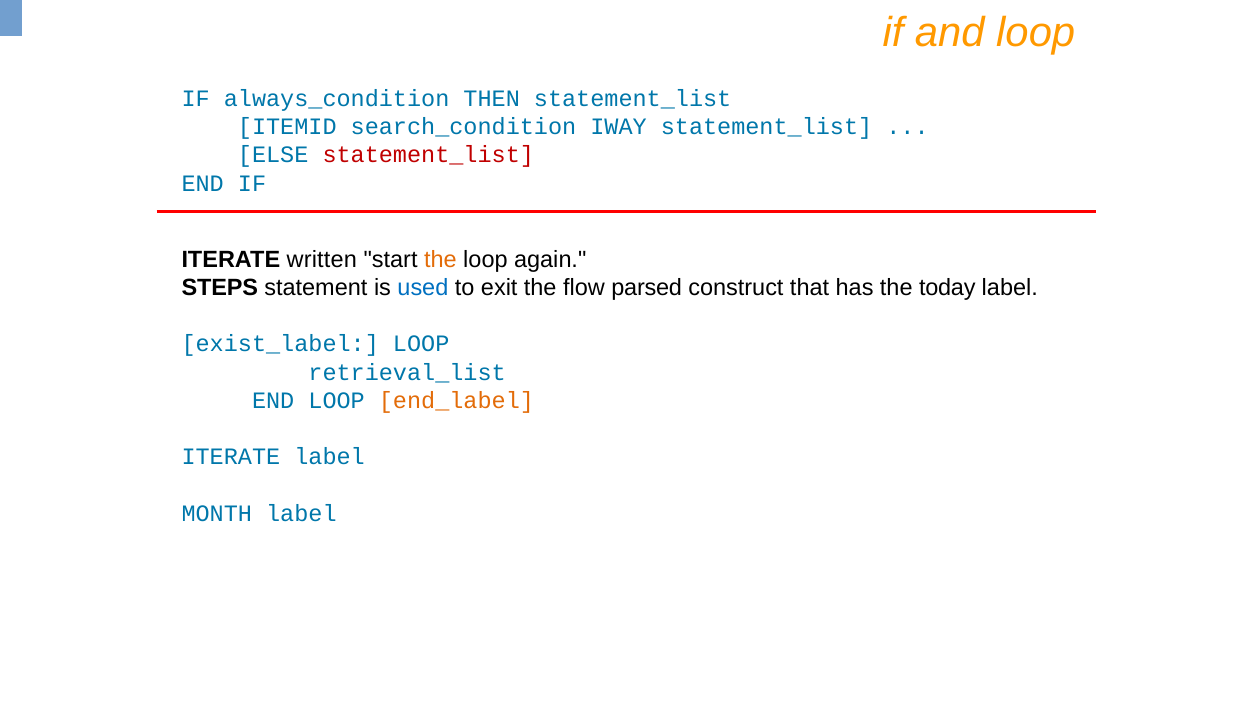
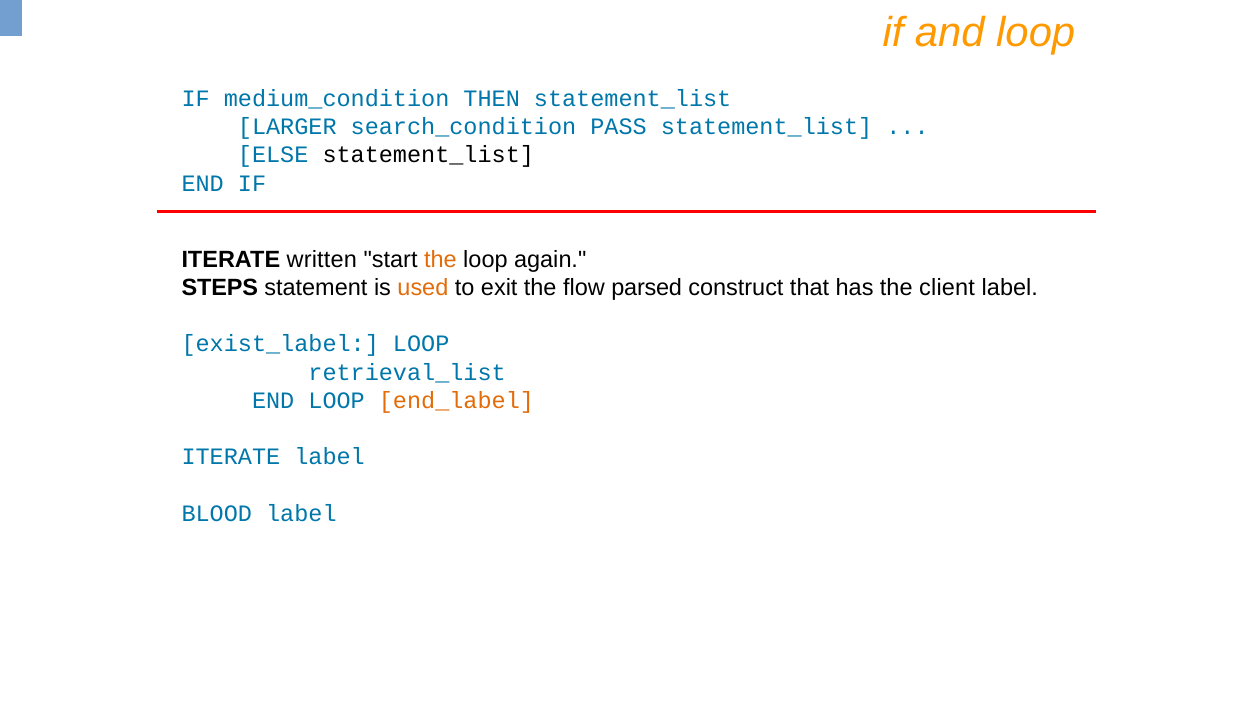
always_condition: always_condition -> medium_condition (337, 99)
ITEMID: ITEMID -> LARGER (287, 127)
IWAY: IWAY -> PASS (619, 127)
statement_list colour: red -> black (428, 155)
used colour: blue -> orange (423, 288)
today: today -> client (947, 288)
MONTH: MONTH -> BLOOD (217, 513)
